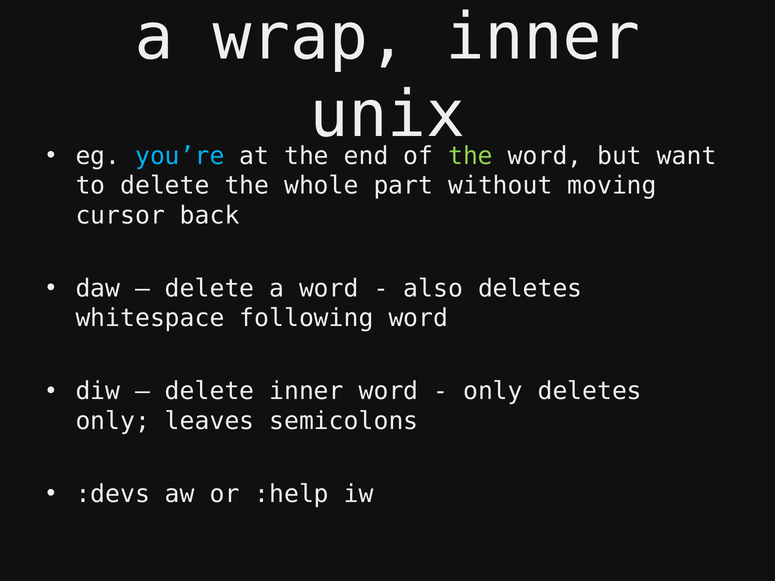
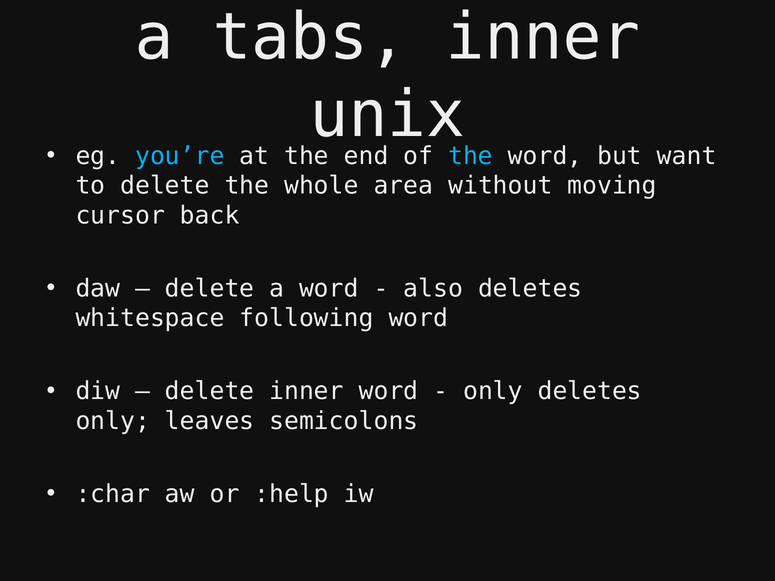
wrap: wrap -> tabs (310, 37)
the colour: light green -> light blue (470, 156)
part: part -> area (403, 186)
:devs: :devs -> :char (113, 494)
